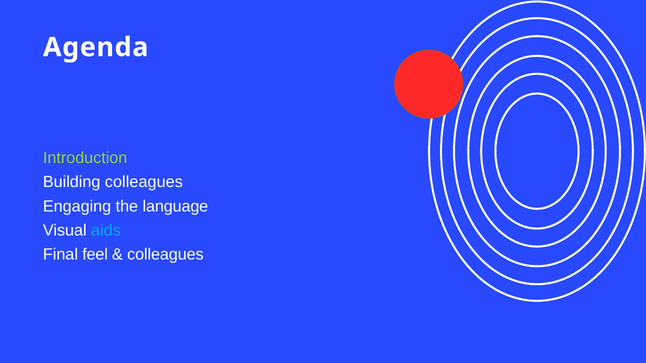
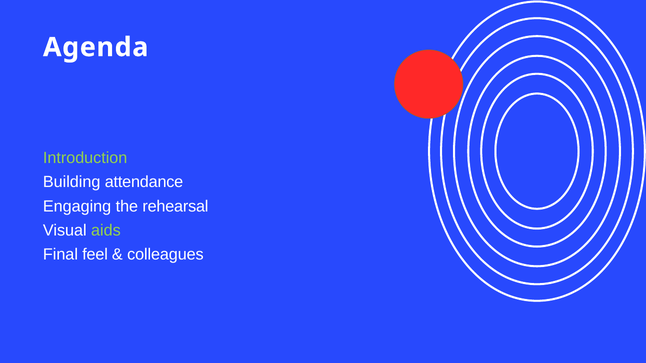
Building colleagues: colleagues -> attendance (144, 182)
language: language -> rehearsal (175, 206)
aids colour: light blue -> light green (106, 231)
